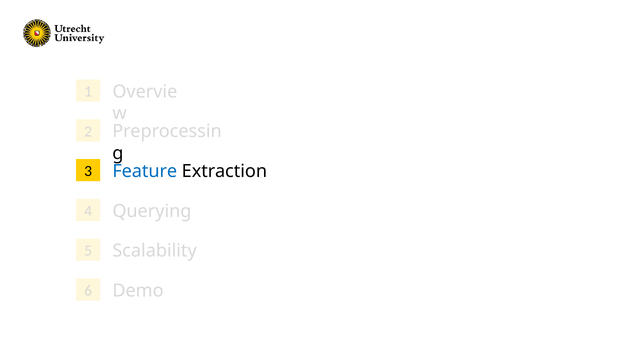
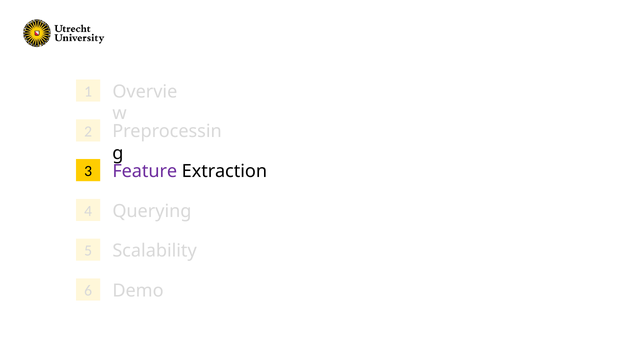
Feature colour: blue -> purple (145, 171)
